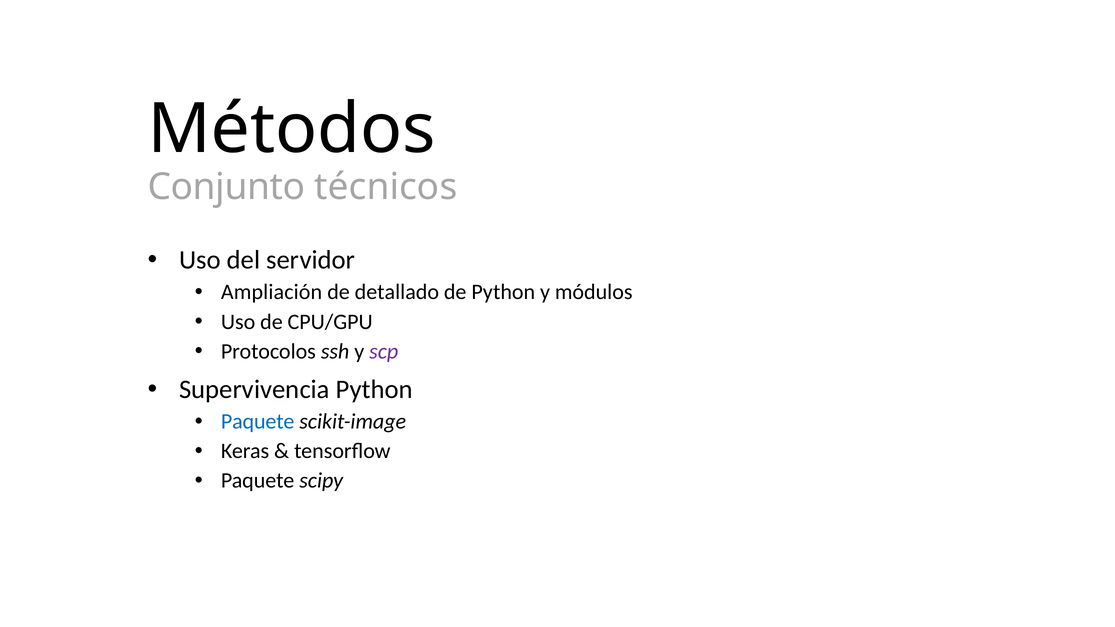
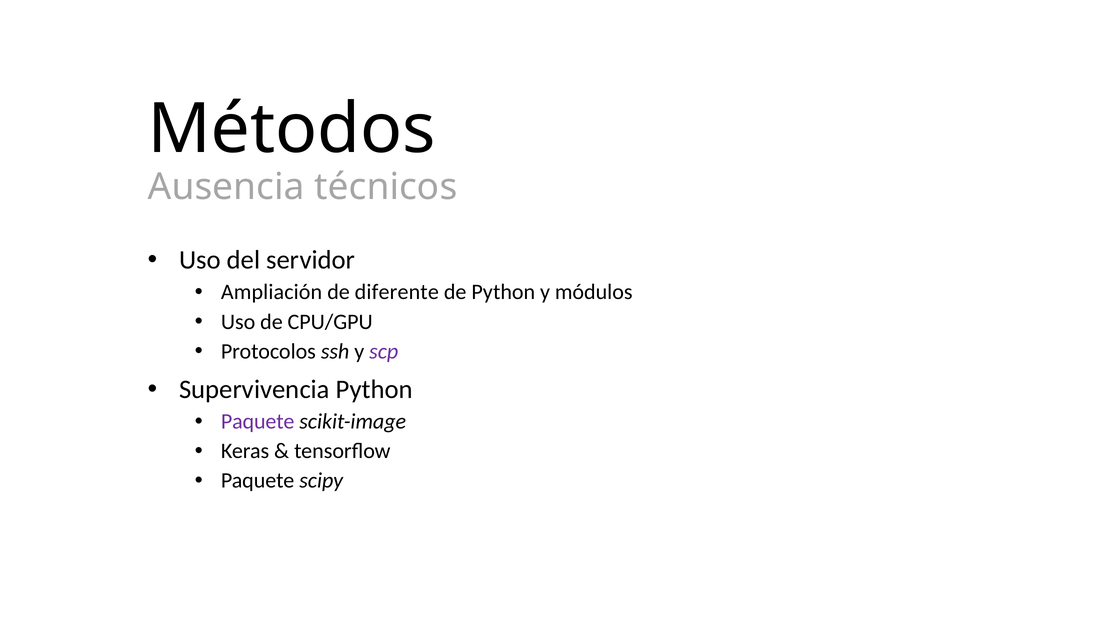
Conjunto: Conjunto -> Ausencia (226, 187)
detallado: detallado -> diferente (397, 292)
Paquete colour: blue -> purple (258, 422)
